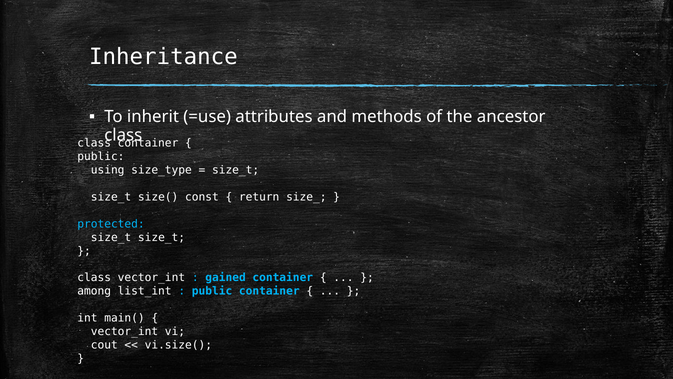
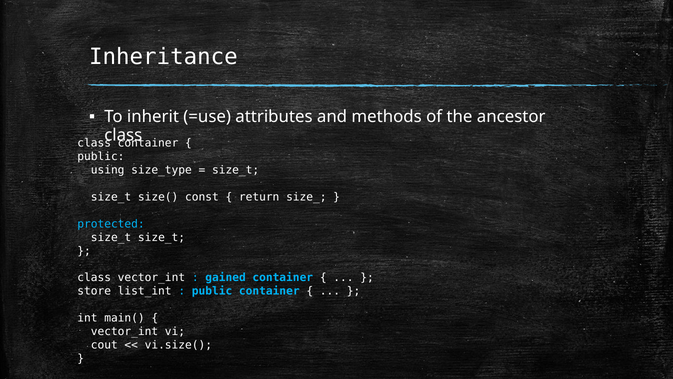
among: among -> store (94, 291)
